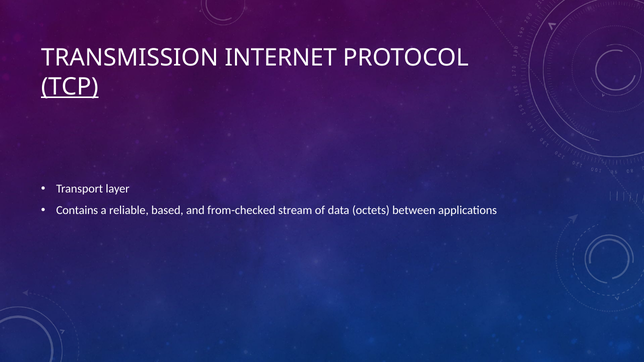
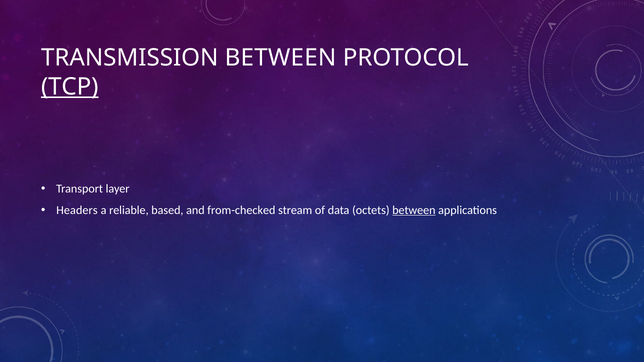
TRANSMISSION INTERNET: INTERNET -> BETWEEN (280, 58)
Contains: Contains -> Headers (77, 210)
between underline: none -> present (414, 210)
